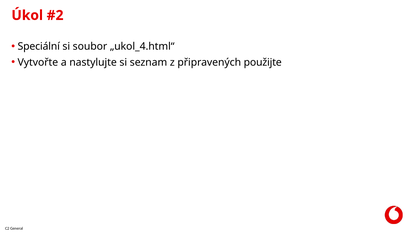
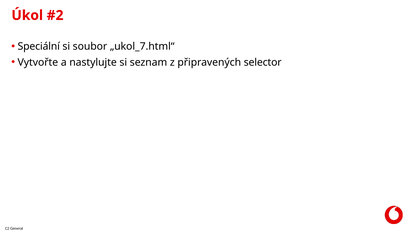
„ukol_4.html“: „ukol_4.html“ -> „ukol_7.html“ (142, 46)
použijte: použijte -> selector (263, 62)
